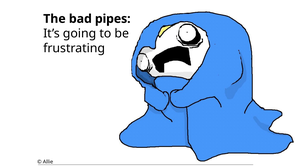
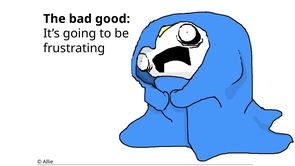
pipes: pipes -> good (113, 19)
